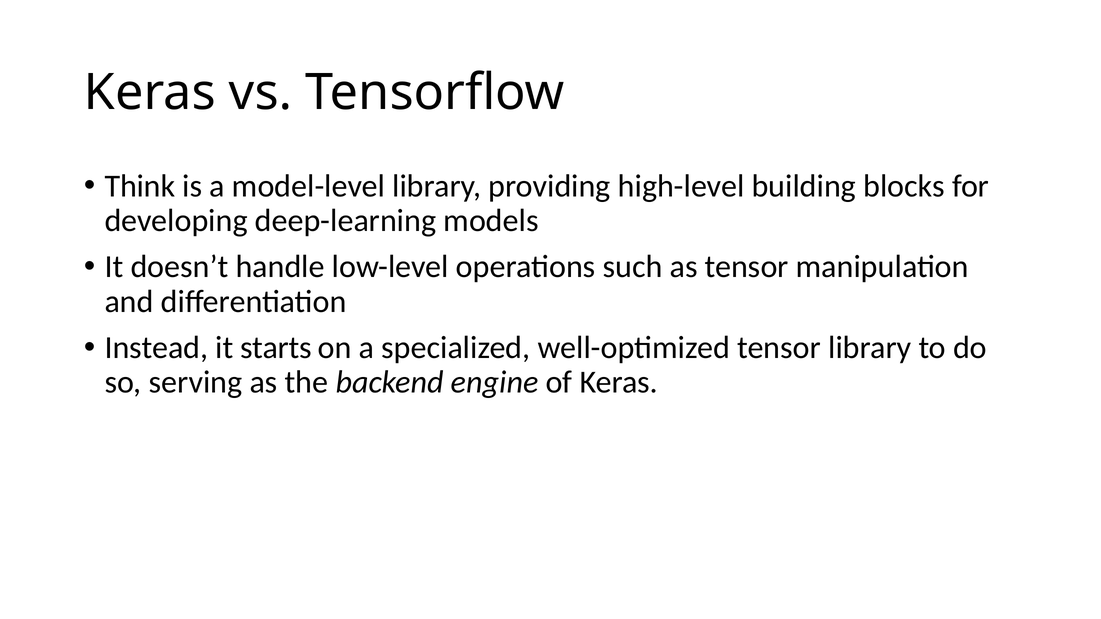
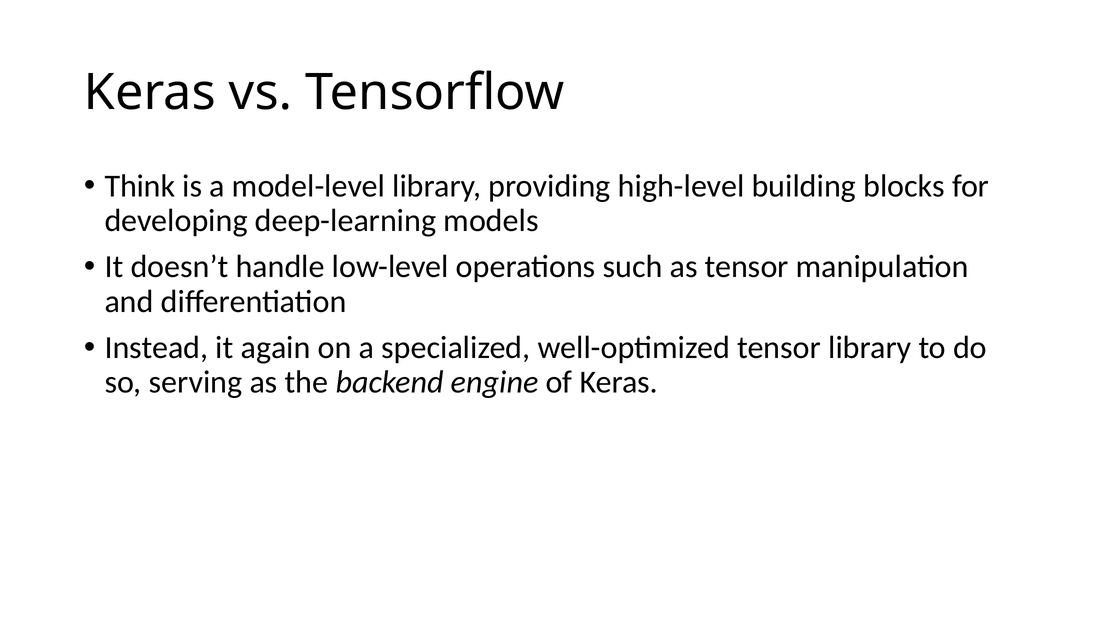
starts: starts -> again (276, 348)
